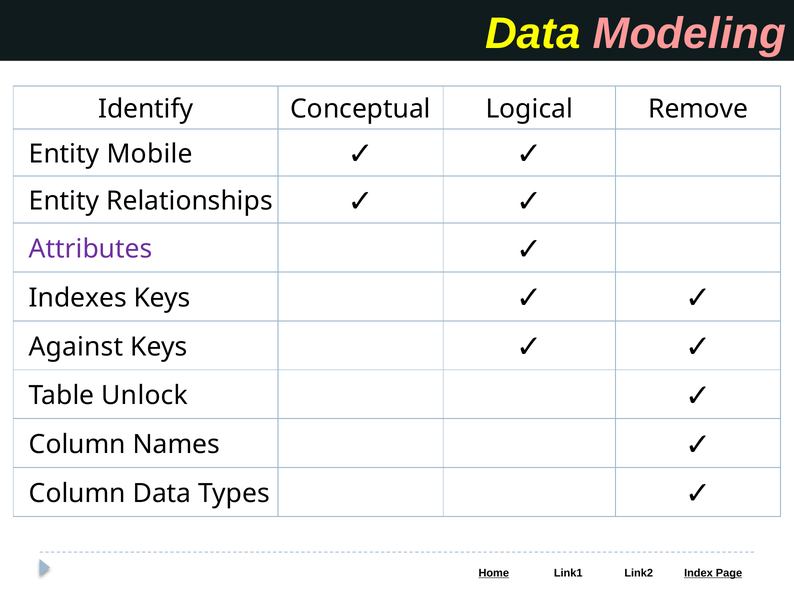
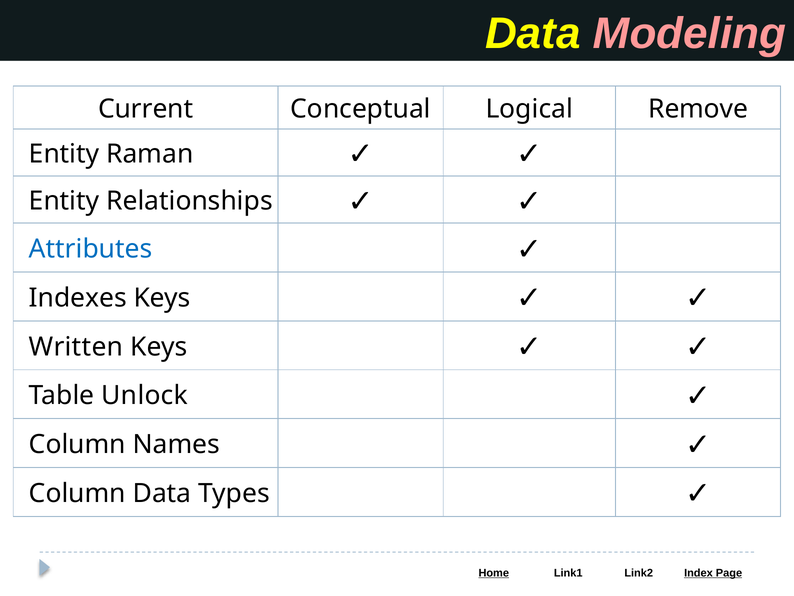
Identify: Identify -> Current (146, 109)
Mobile: Mobile -> Raman (150, 154)
Attributes colour: purple -> blue (91, 249)
Against: Against -> Written (76, 347)
